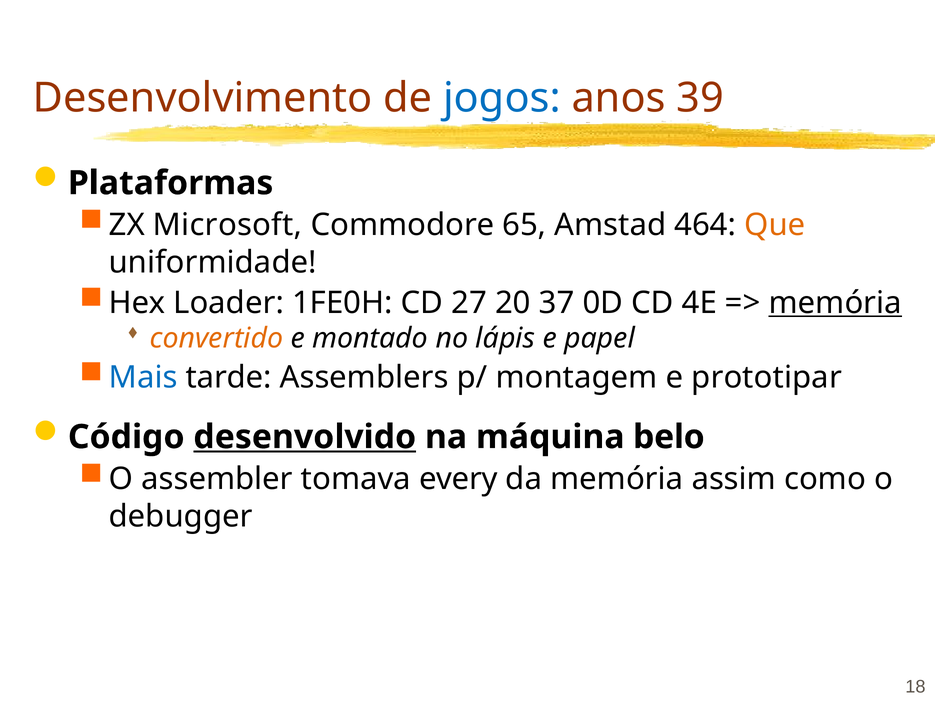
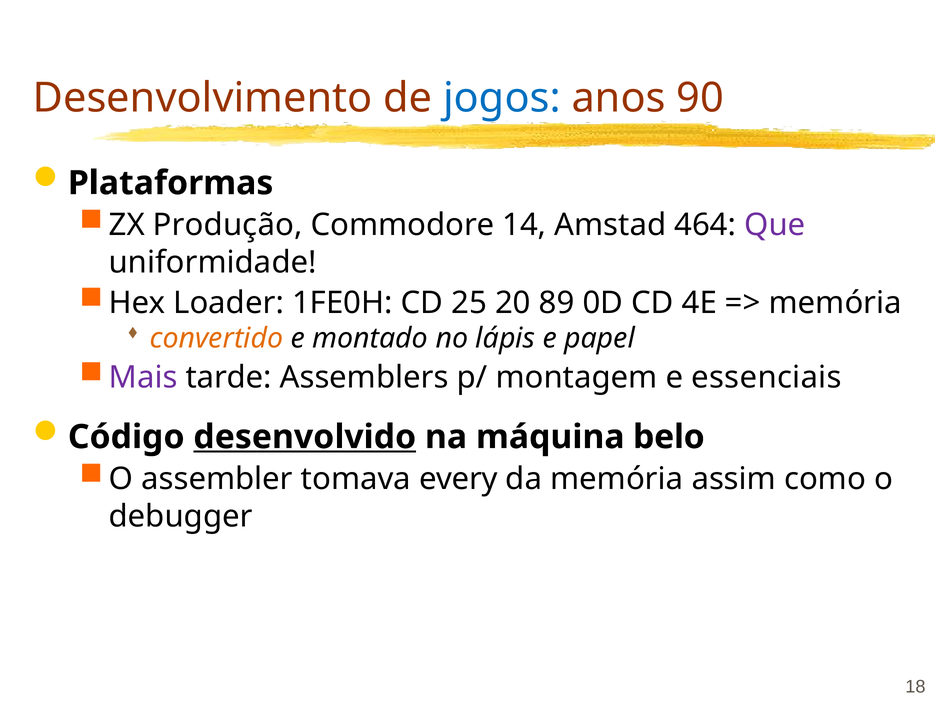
39: 39 -> 90 (700, 98)
Microsoft: Microsoft -> Produção (228, 225)
65: 65 -> 14 (524, 225)
Que colour: orange -> purple (775, 225)
27: 27 -> 25 (469, 303)
37: 37 -> 89 (557, 303)
memória underline: present -> none (835, 303)
Mais colour: blue -> purple (143, 378)
prototipar: prototipar -> essenciais (767, 378)
